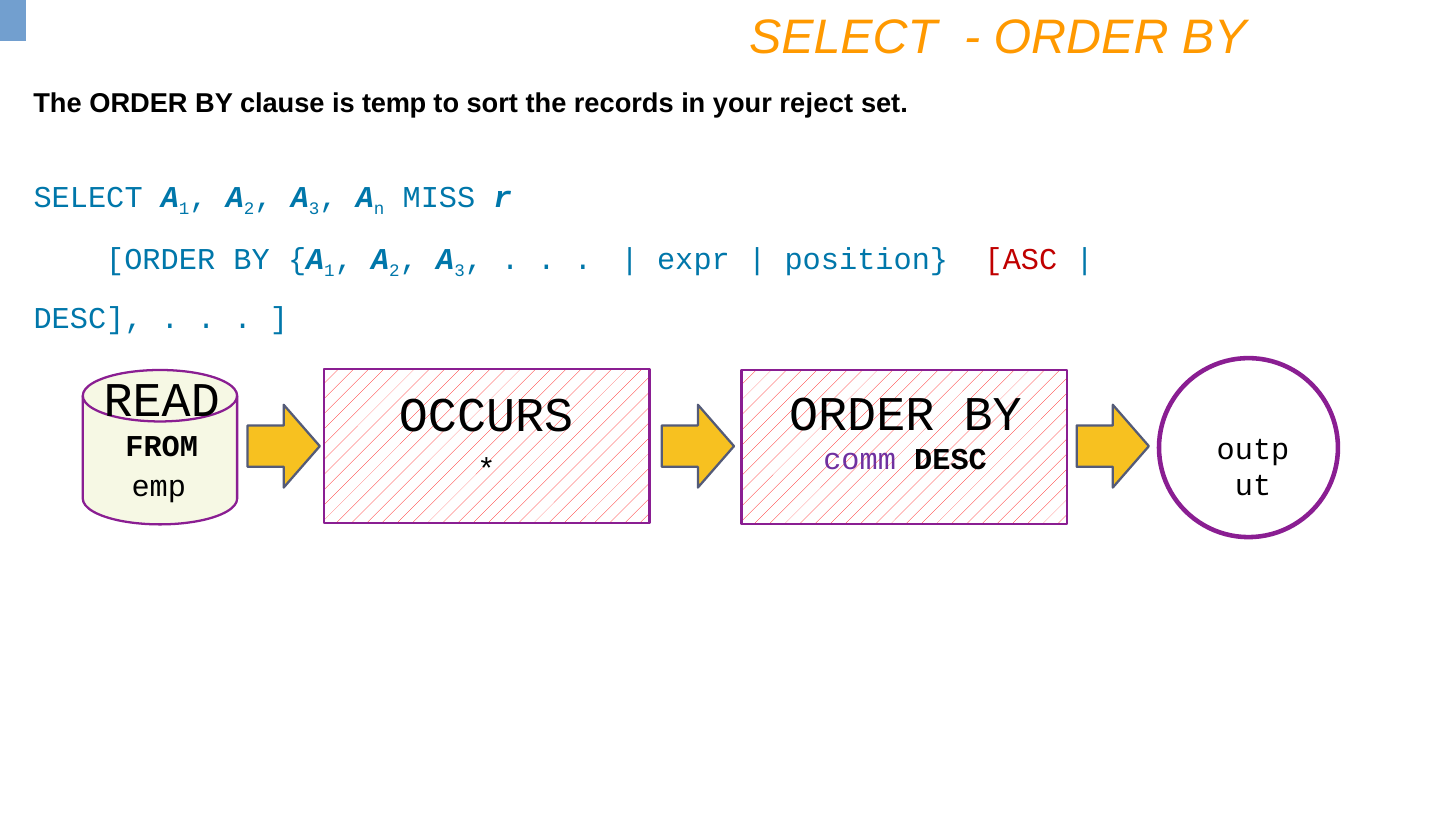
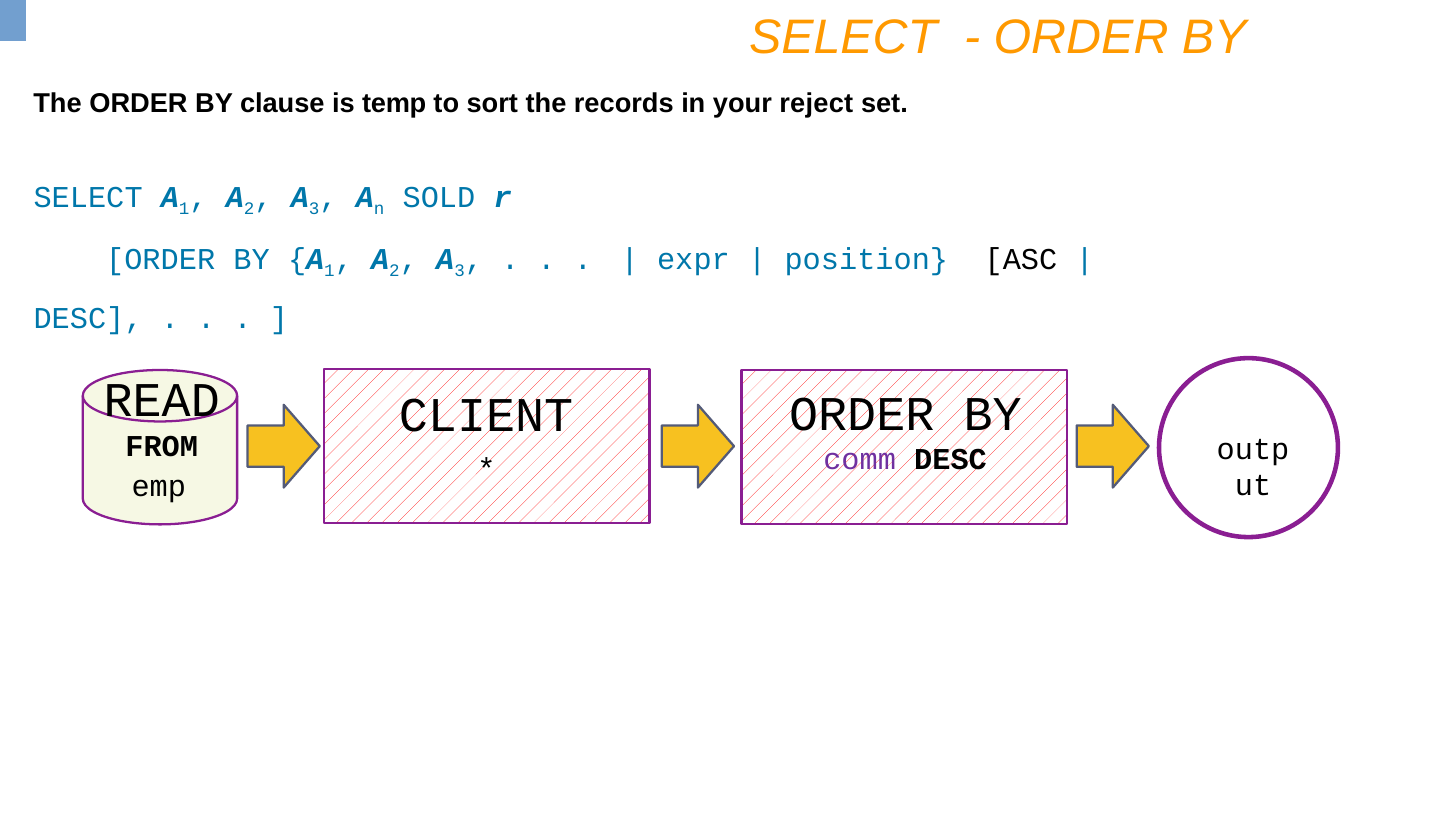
MISS: MISS -> SOLD (439, 197)
ASC colour: red -> black (1021, 259)
OCCURS: OCCURS -> CLIENT (486, 415)
